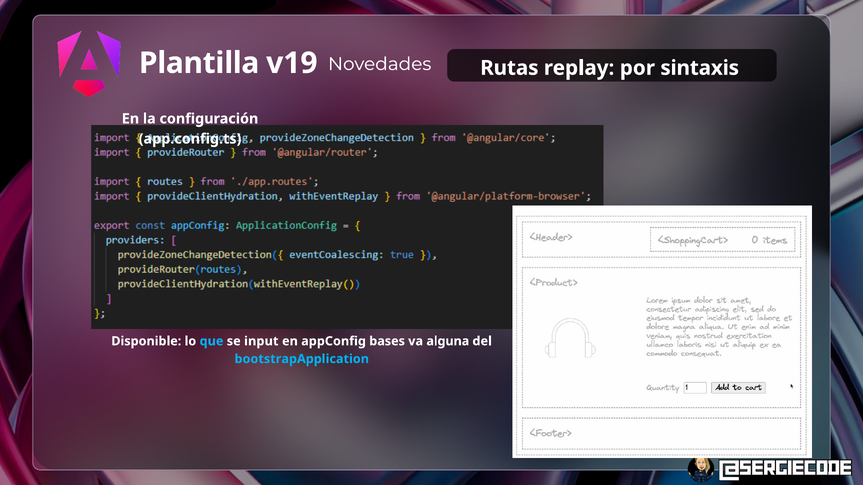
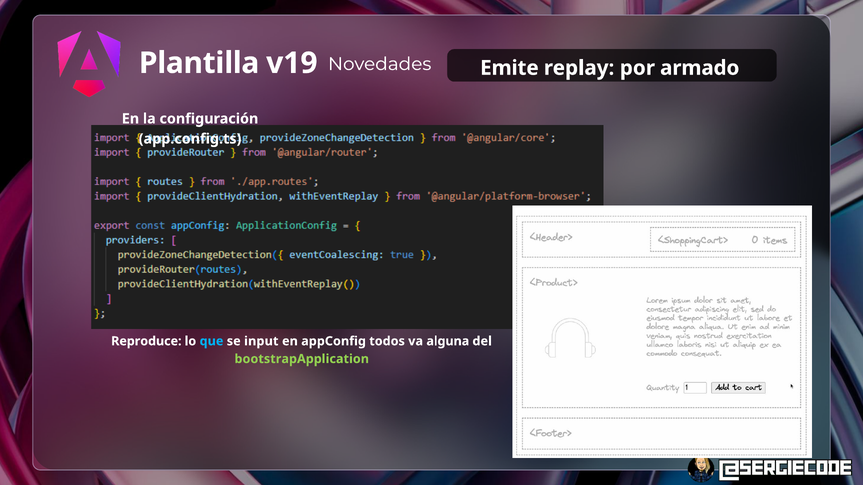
Rutas: Rutas -> Emite (509, 68)
sintaxis: sintaxis -> armado (700, 68)
Disponible: Disponible -> Reproduce (146, 341)
bases: bases -> todos (387, 341)
bootstrapApplication colour: light blue -> light green (302, 359)
